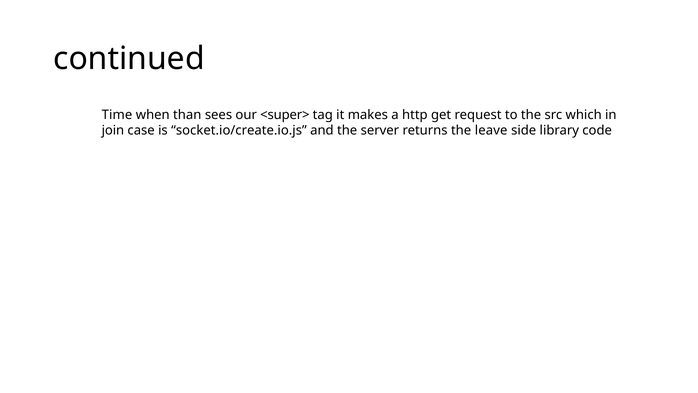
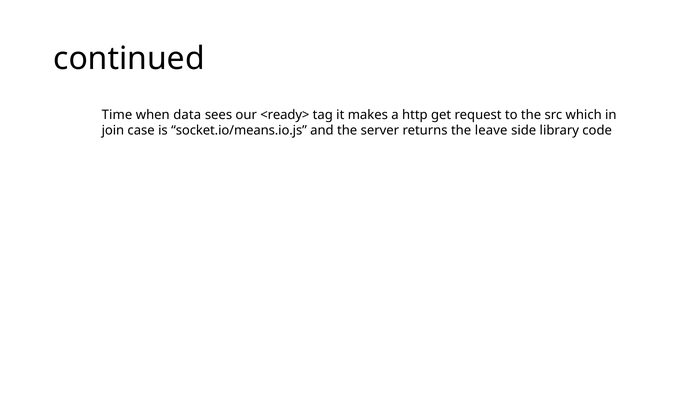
than: than -> data (187, 115)
<super>: <super> -> <ready> (285, 115)
socket.io/create.io.js: socket.io/create.io.js -> socket.io/means.io.js (239, 131)
